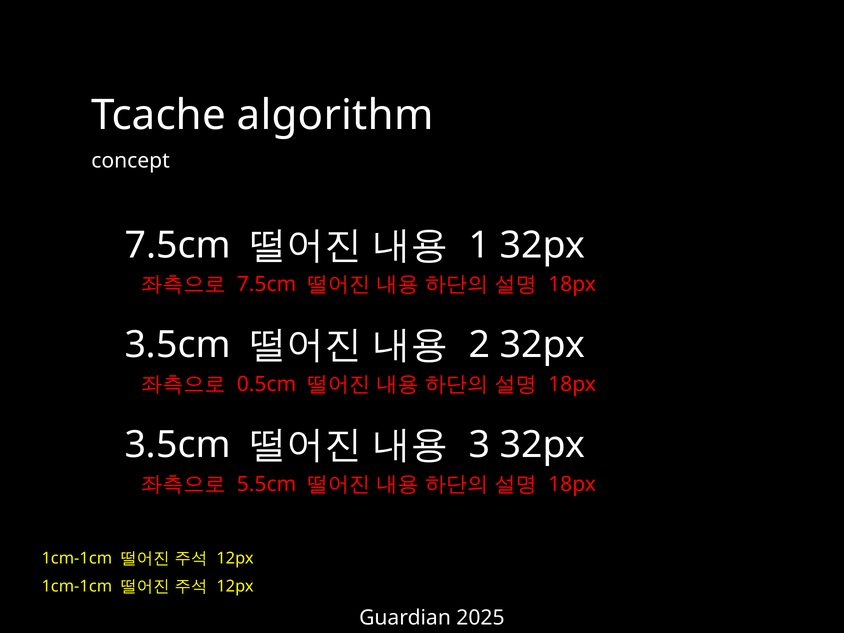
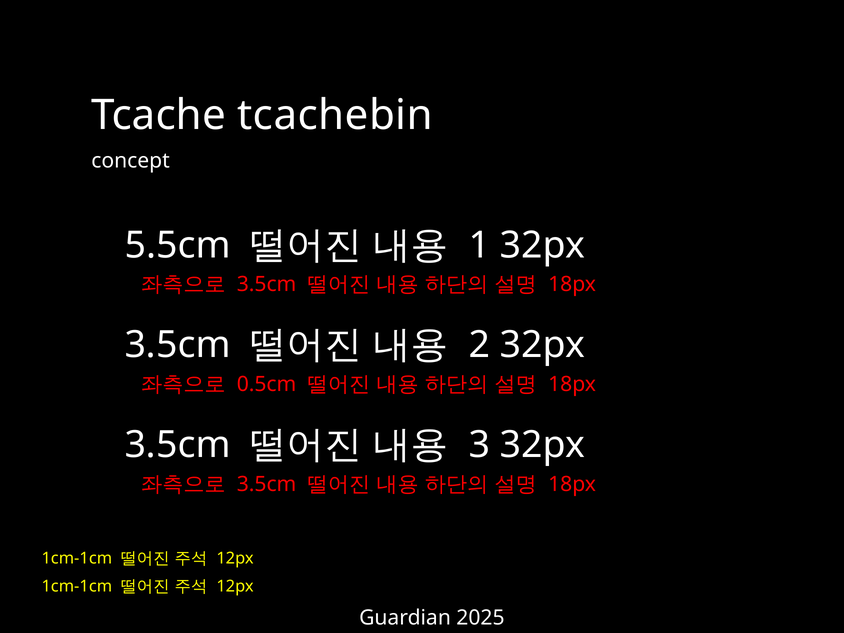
algorithm: algorithm -> tcachebin (335, 115)
7.5cm: 7.5cm -> 5.5cm (178, 245)
7.5cm: 7.5cm -> 3.5cm (267, 284)
5.5cm: 5.5cm -> 3.5cm (267, 484)
